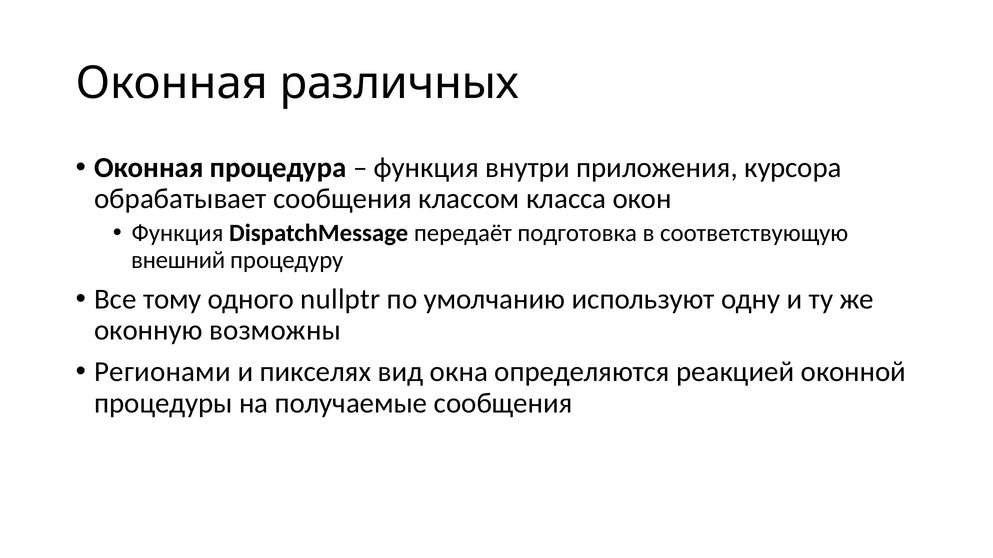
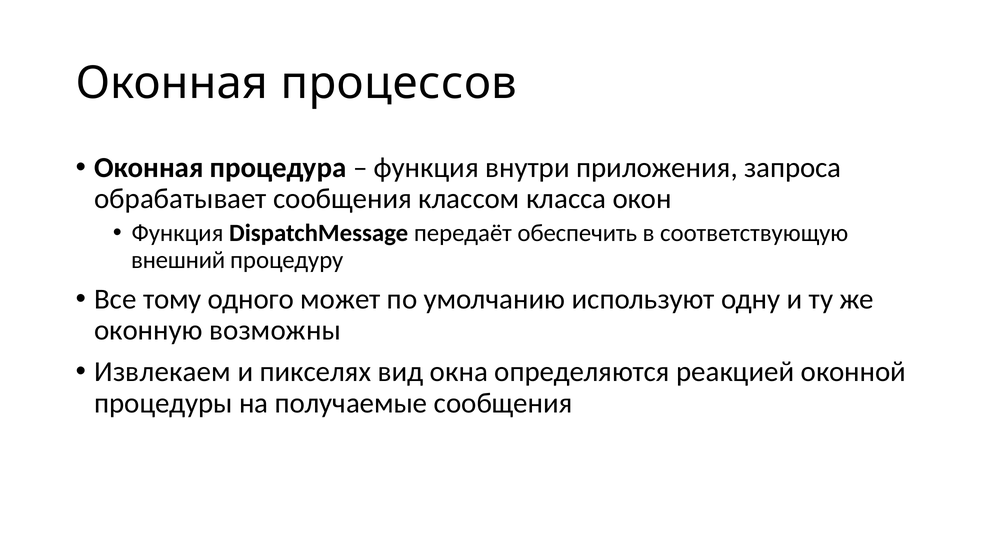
различных: различных -> процессов (399, 83)
курсора: курсора -> запроса (793, 168)
подготовка: подготовка -> обеспечить (577, 233)
nullptr: nullptr -> может (340, 299)
Регионами: Регионами -> Извлекаем (163, 372)
